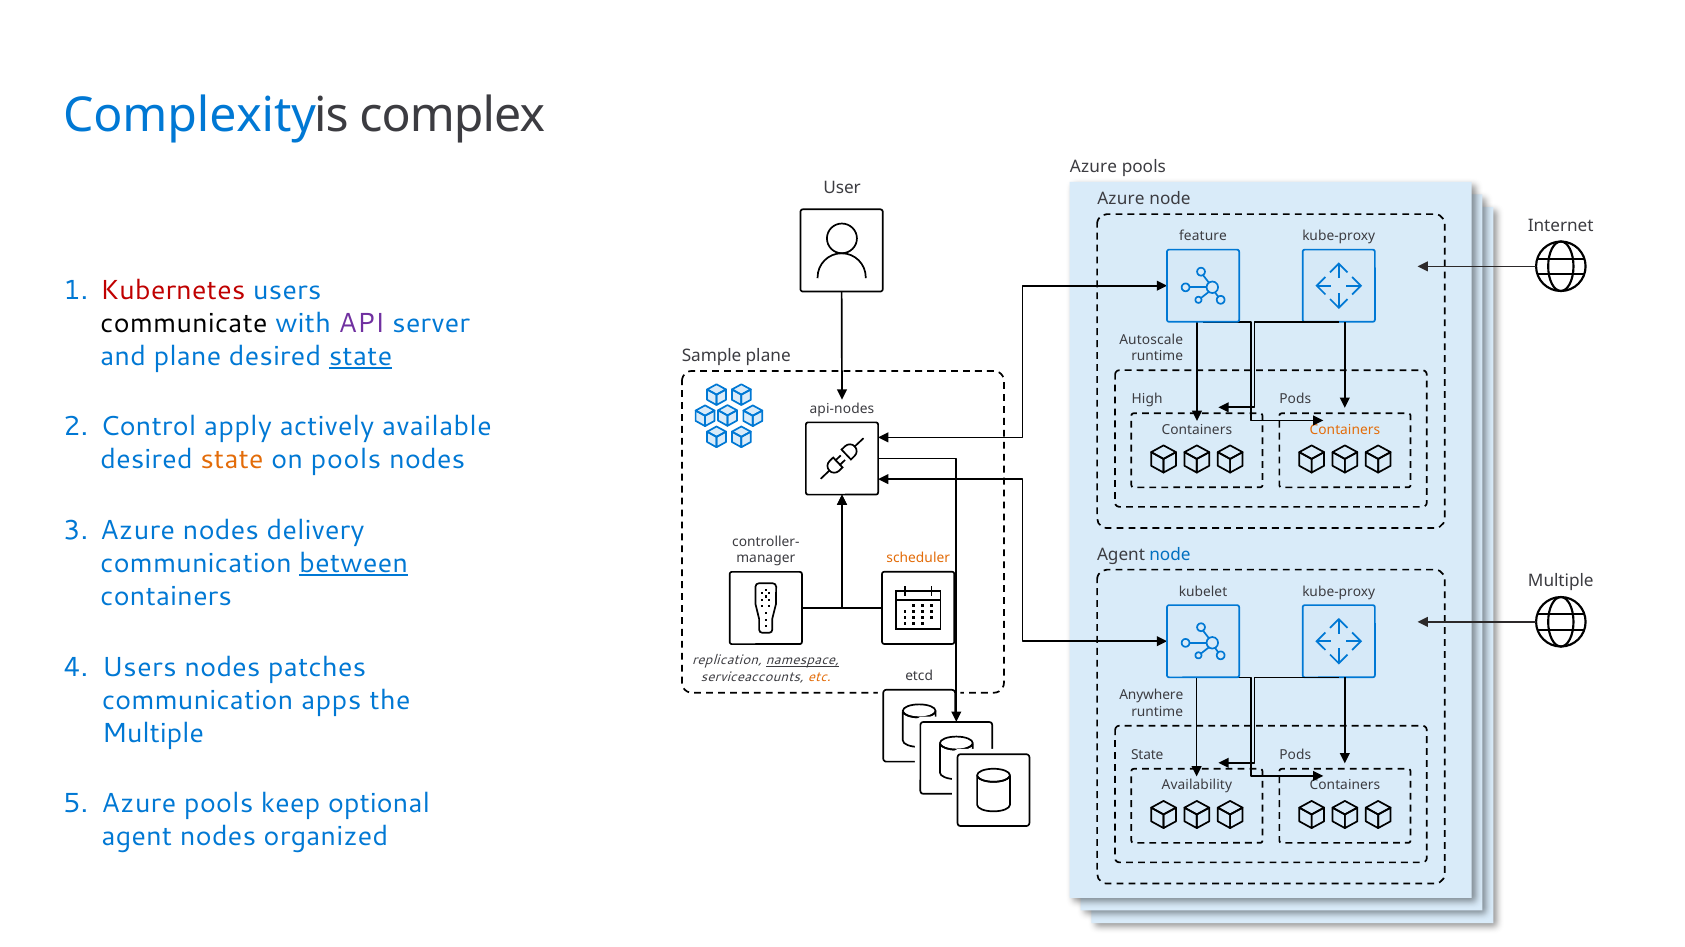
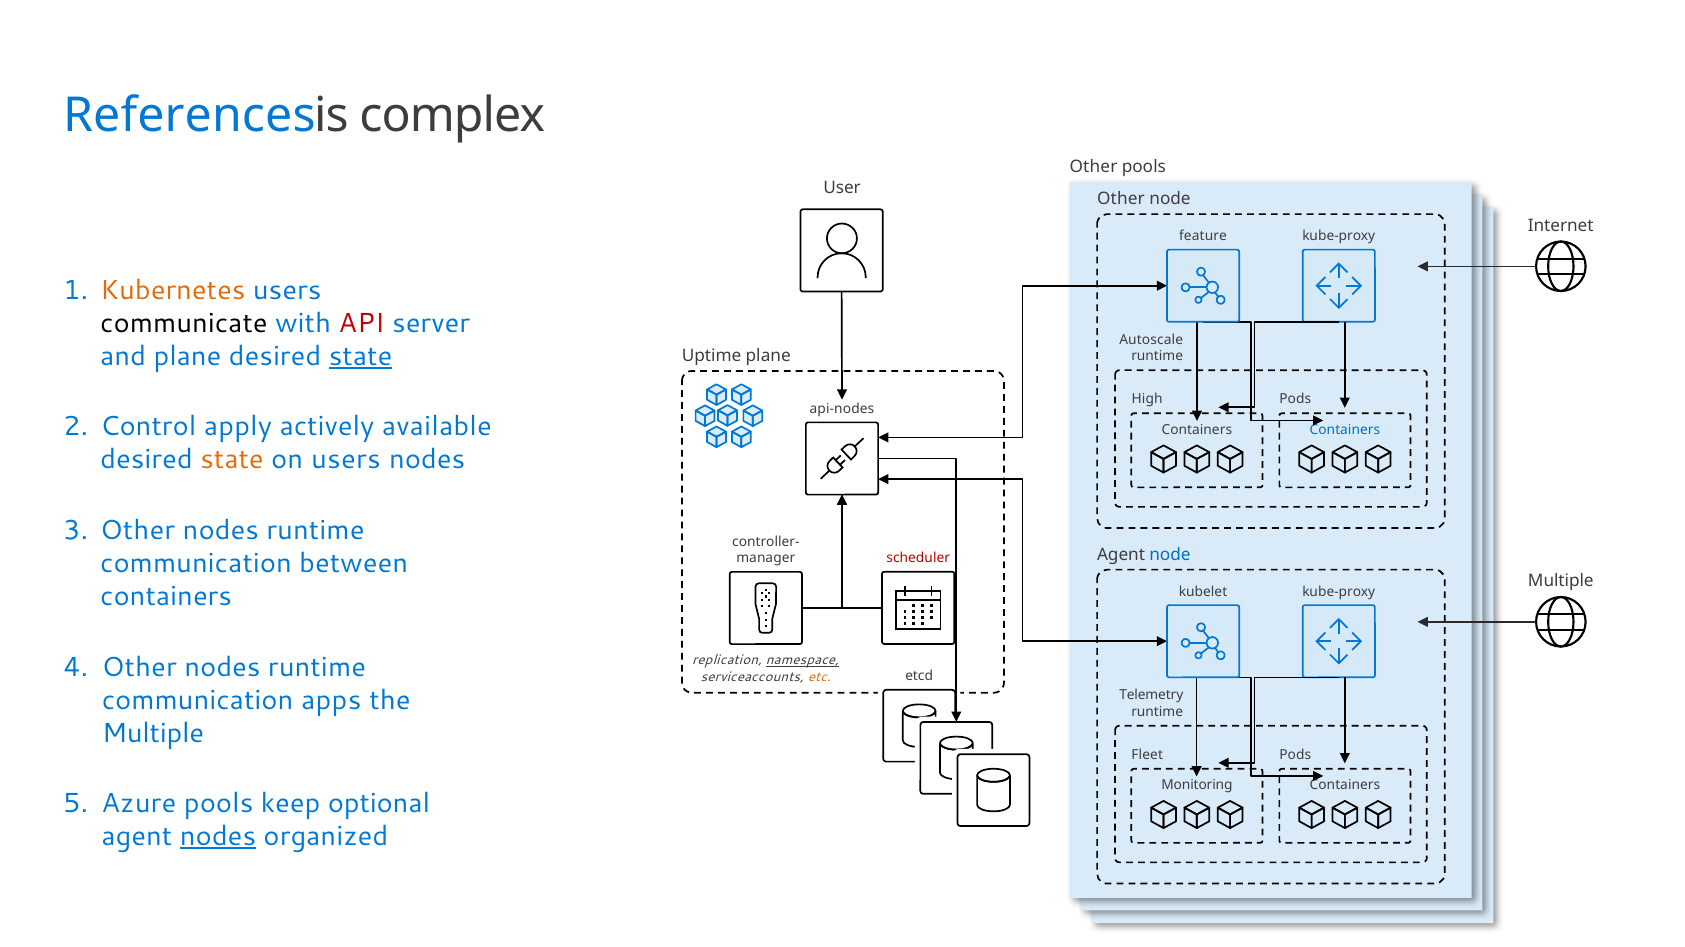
Complexity: Complexity -> References (189, 115)
Azure: Azure -> Other (1093, 167)
Azure: Azure -> Other (1121, 199)
Kubernetes colour: red -> orange (173, 290)
API colour: purple -> red (362, 323)
Sample: Sample -> Uptime (712, 356)
Containers colour: orange -> blue (1345, 430)
on pools: pools -> users (346, 460)
Azure: Azure -> Other (138, 531)
delivery: delivery -> runtime (316, 531)
between underline: present -> none (354, 564)
scheduler colour: orange -> red (918, 559)
Users: Users -> Other (139, 668)
patches: patches -> runtime (317, 668)
Anywhere: Anywhere -> Telemetry (1151, 696)
State: State -> Fleet (1147, 755)
Availability: Availability -> Monitoring (1197, 786)
nodes underline: none -> present (218, 837)
